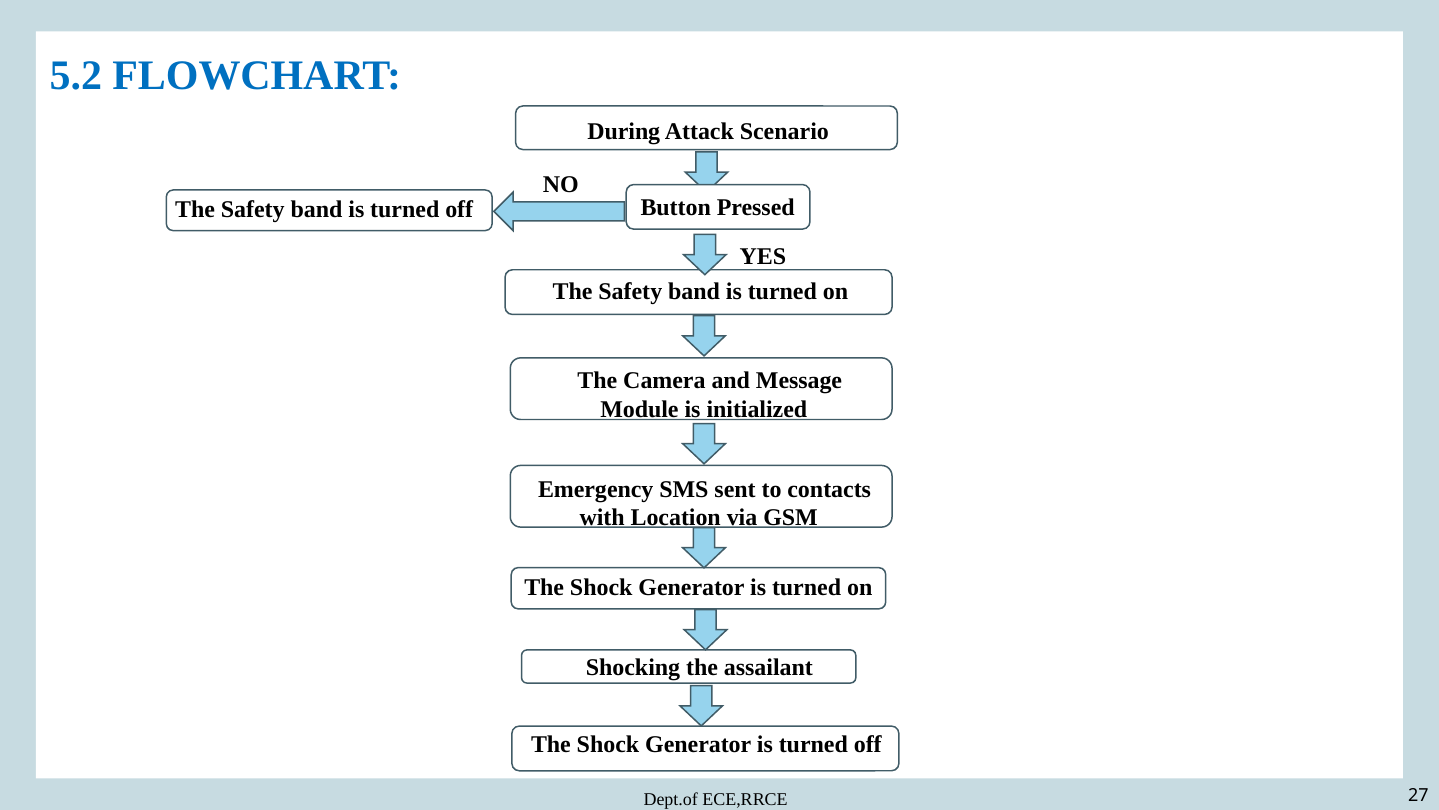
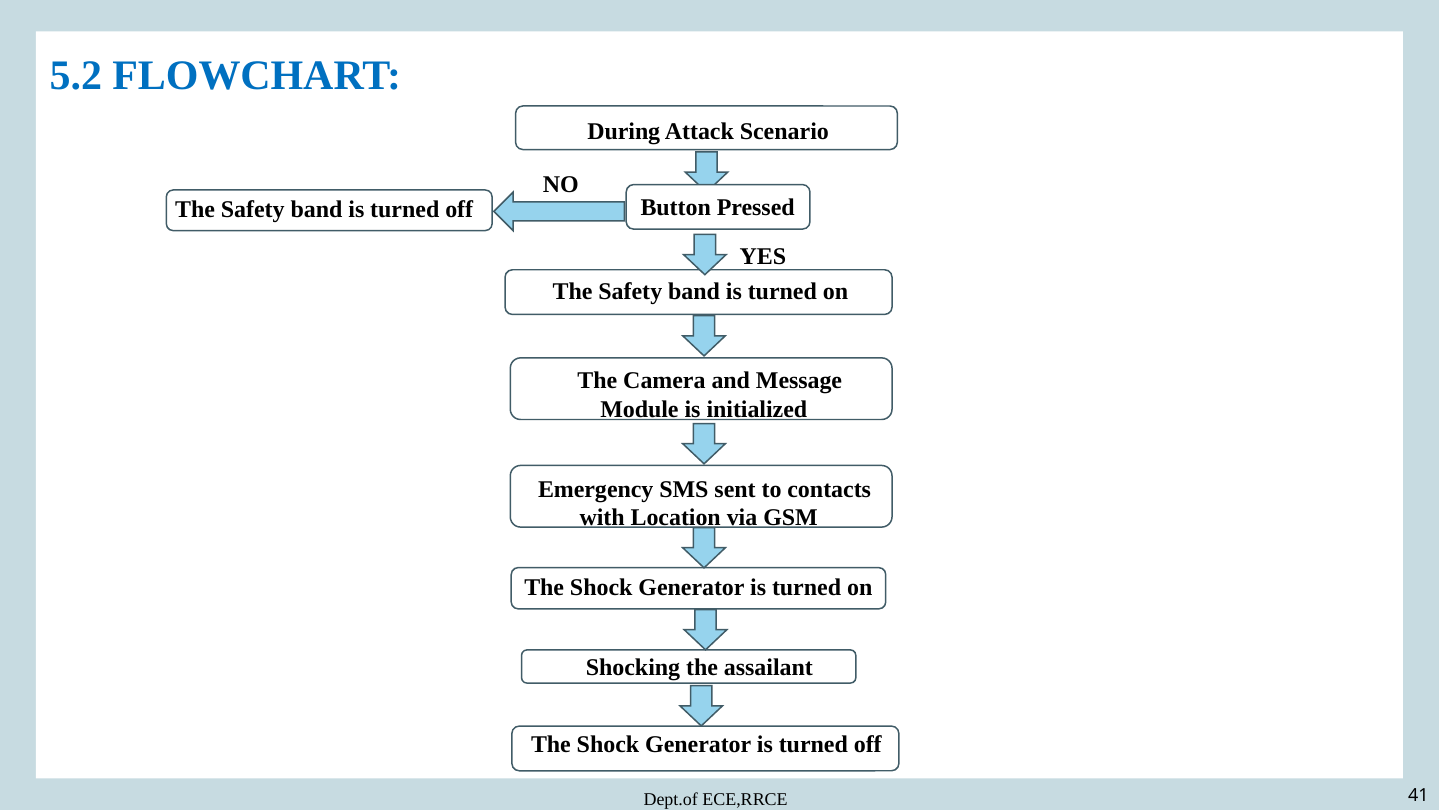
27: 27 -> 41 (1418, 795)
